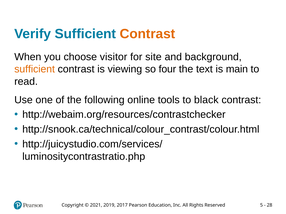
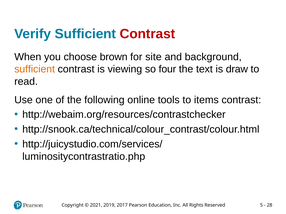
Contrast colour: orange -> red (147, 34)
visitor: visitor -> brown (114, 57)
main: main -> draw (237, 69)
black: black -> items (206, 100)
